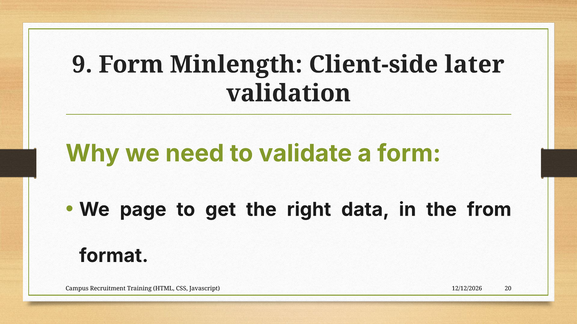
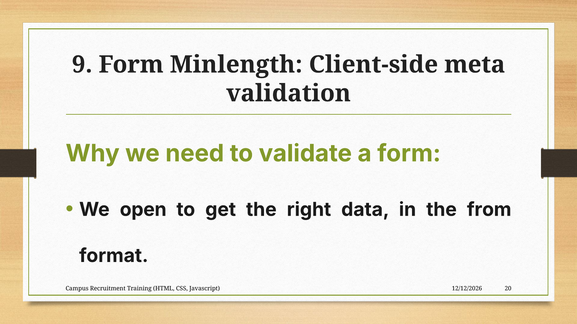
later: later -> meta (475, 65)
page: page -> open (143, 210)
